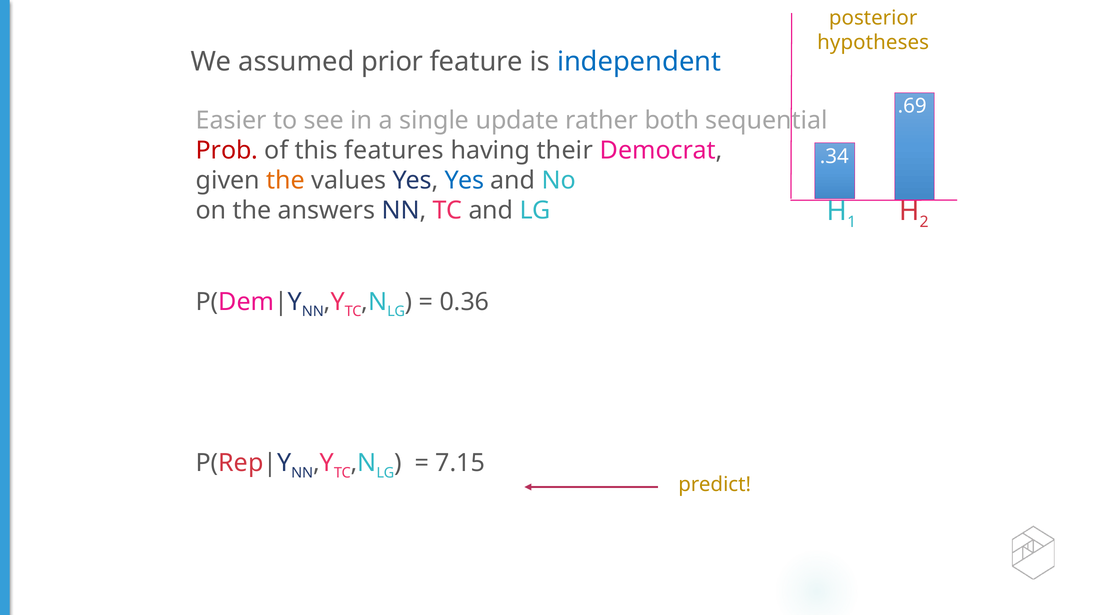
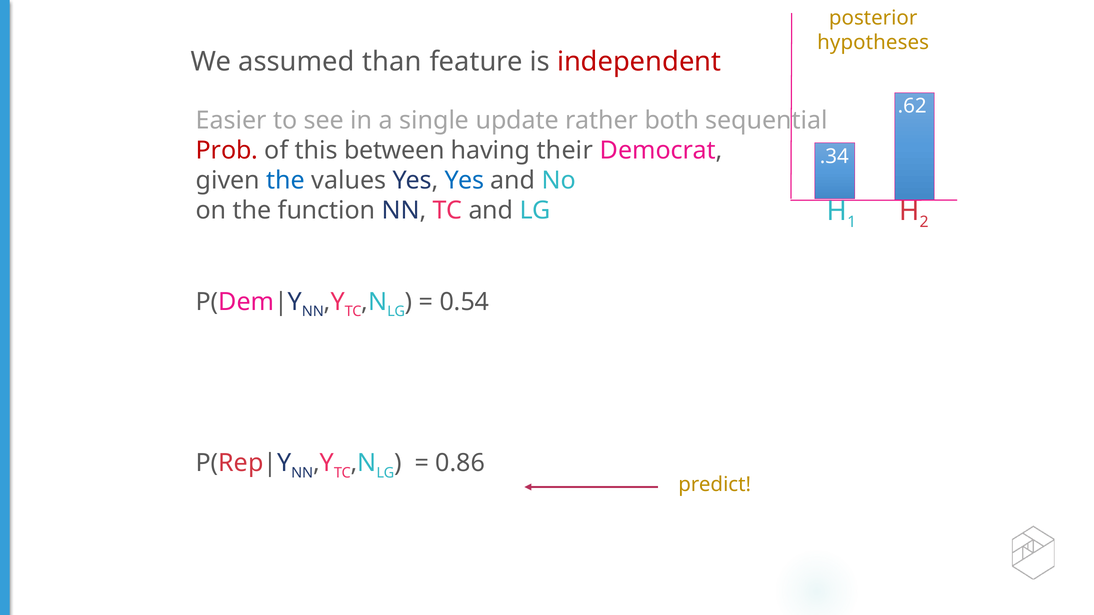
prior: prior -> than (392, 62)
independent colour: blue -> red (639, 62)
.69: .69 -> .62 (912, 106)
features: features -> between (394, 150)
the colour: orange -> blue (286, 181)
answers: answers -> function (327, 211)
0.36: 0.36 -> 0.54 (464, 302)
7.15: 7.15 -> 0.86 (460, 463)
